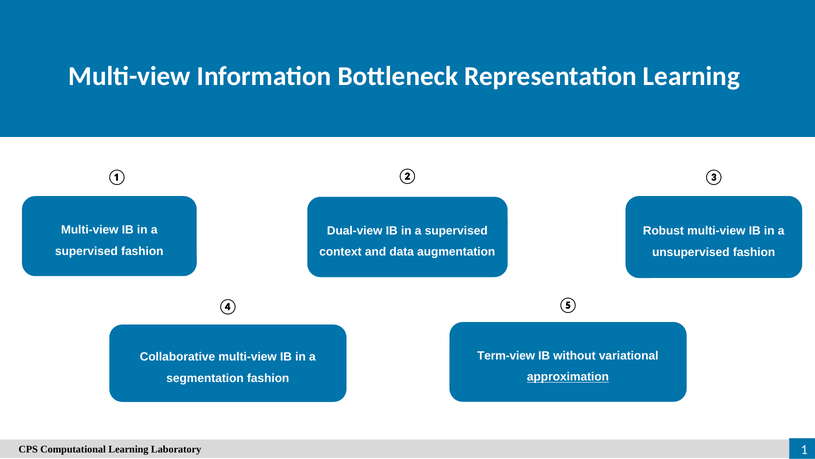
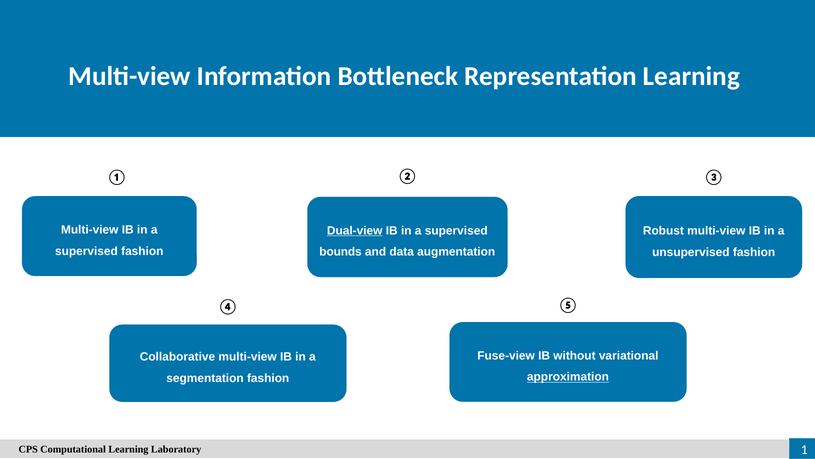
Dual-view underline: none -> present (355, 230)
context: context -> bounds (341, 252)
Term-view: Term-view -> Fuse-view (506, 355)
